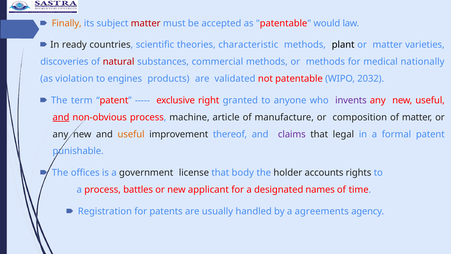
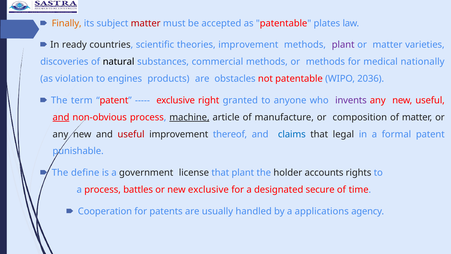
would: would -> plates (327, 23)
theories characteristic: characteristic -> improvement (248, 45)
plant colour: black -> purple (343, 45)
natural colour: red -> black (119, 62)
validated: validated -> obstacles (235, 79)
2032: 2032 -> 2036 (371, 79)
machine underline: none -> present (189, 117)
useful colour: orange -> red (131, 134)
claims colour: purple -> blue (292, 134)
offices: offices -> define (85, 173)
that body: body -> plant (243, 173)
new applicant: applicant -> exclusive (208, 190)
names: names -> secure (320, 190)
Registration: Registration -> Cooperation (105, 211)
agreements: agreements -> applications (322, 211)
